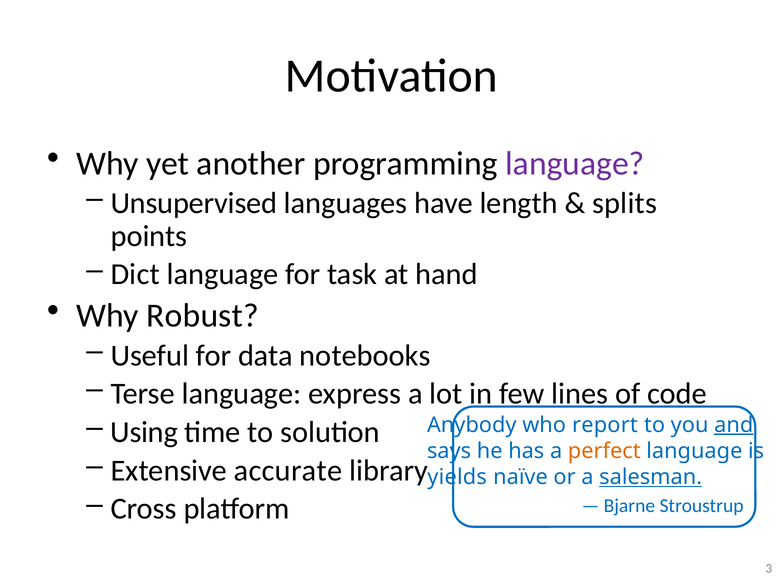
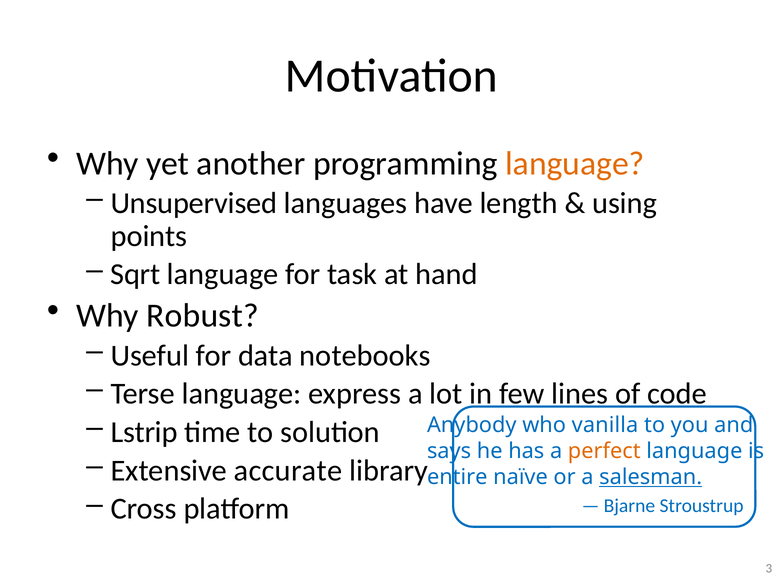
language colour: purple -> orange (575, 164)
splits: splits -> using (625, 203)
Dict: Dict -> Sqrt (135, 275)
Using: Using -> Lstrip (144, 432)
report: report -> vanilla (605, 425)
and underline: present -> none (734, 425)
yields: yields -> entire (457, 477)
